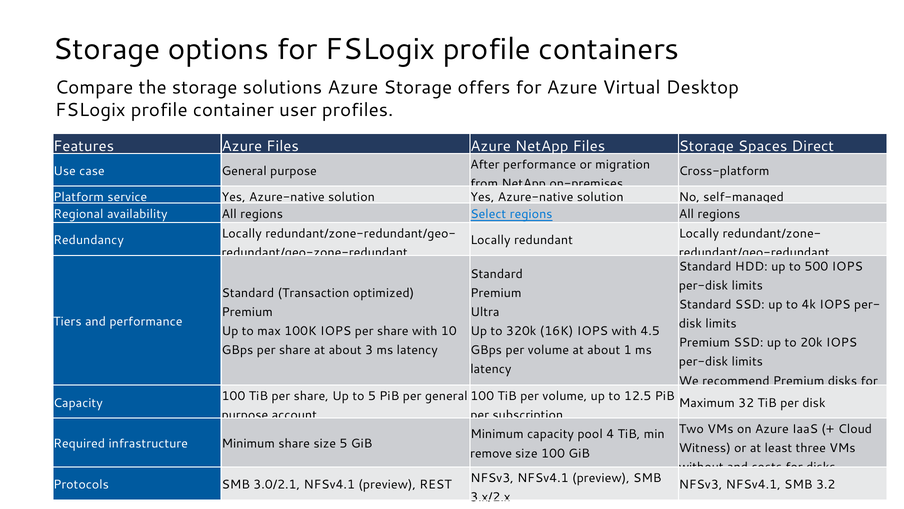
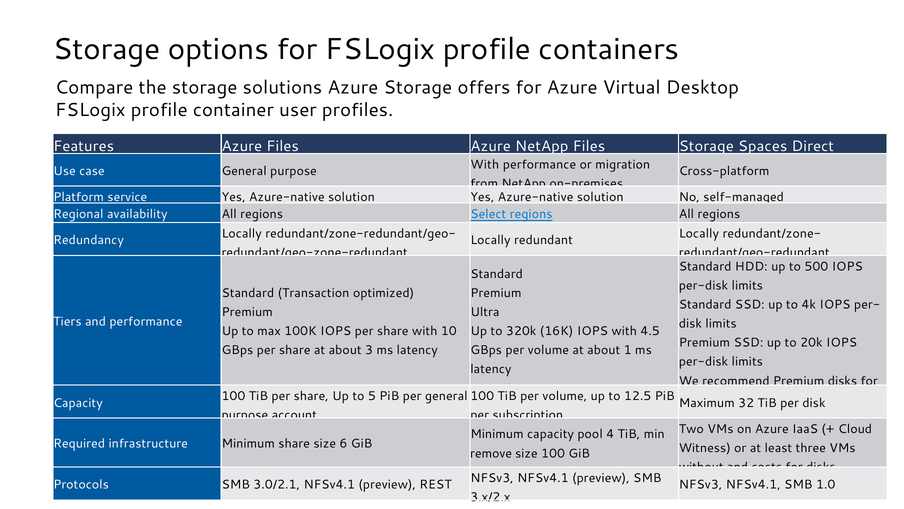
After: After -> With (485, 164)
size 5: 5 -> 6 (343, 443)
3.2: 3.2 -> 1.0 (826, 484)
